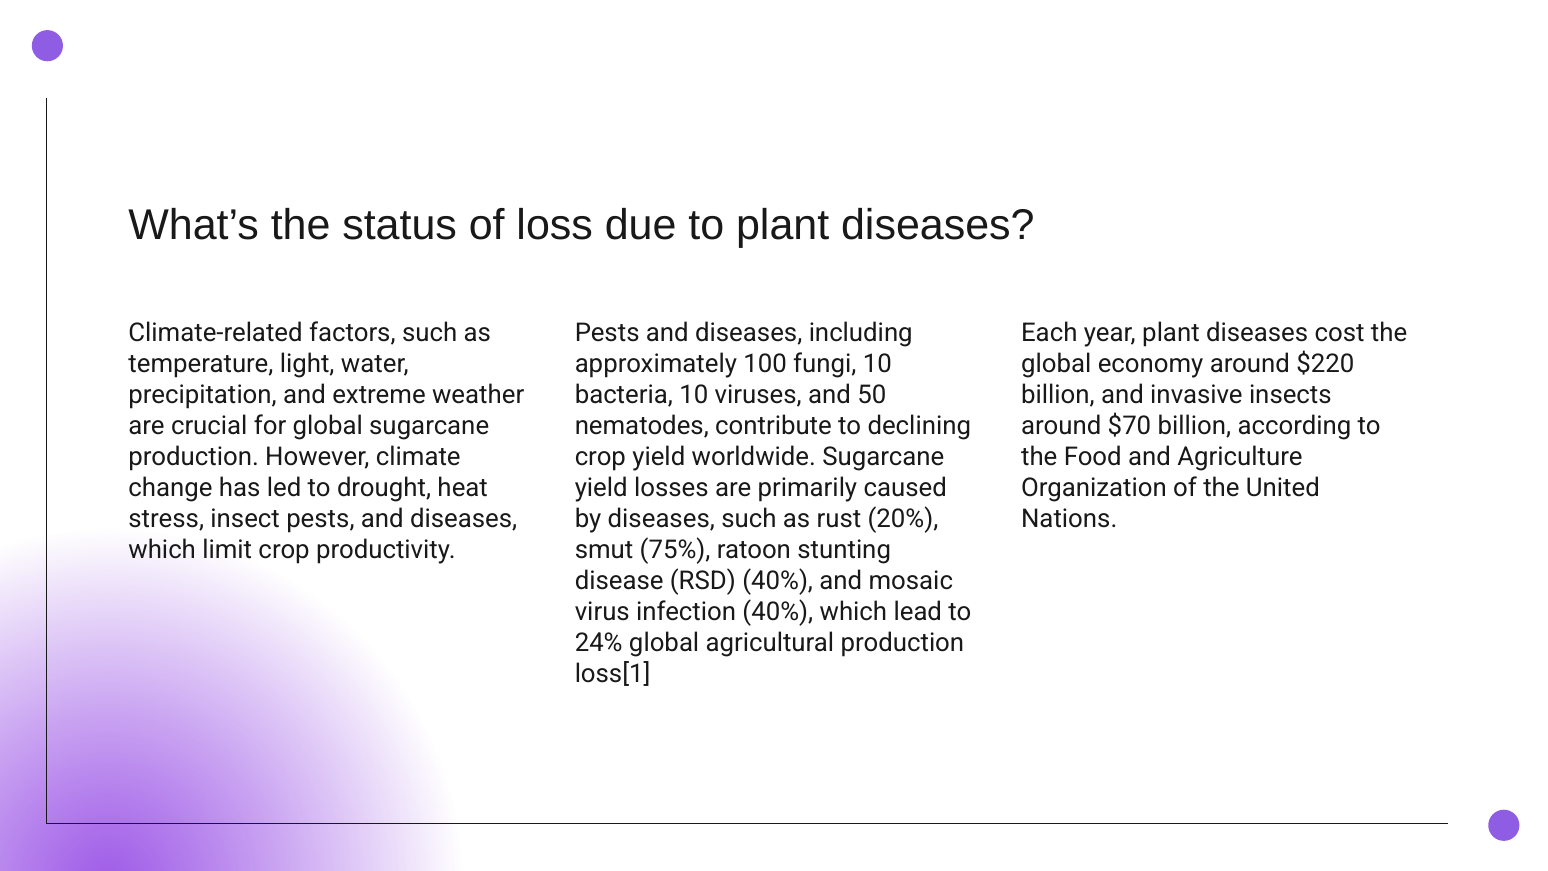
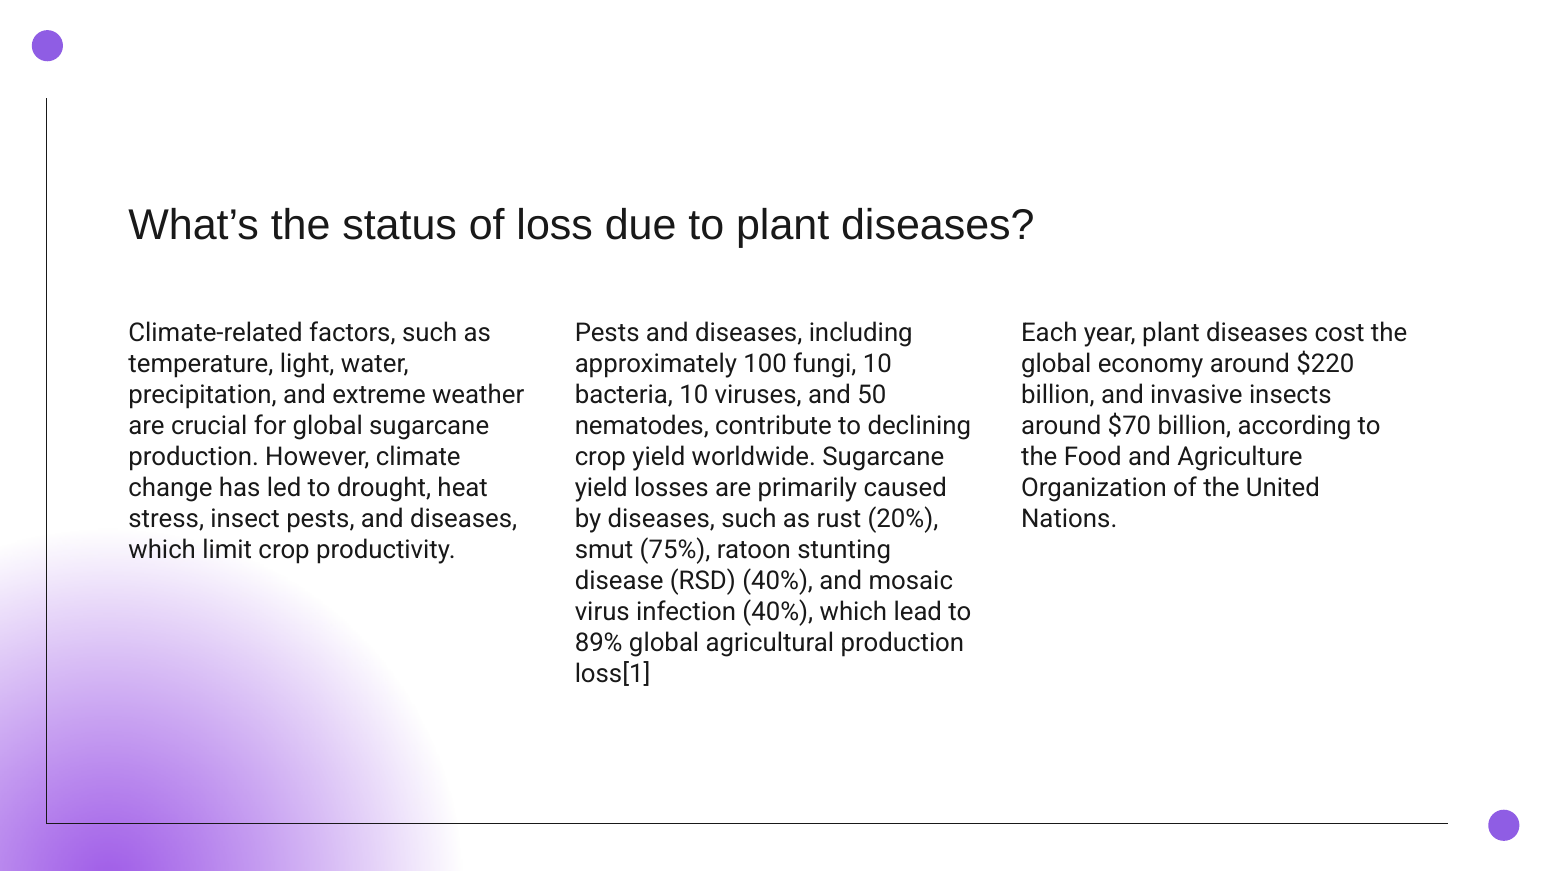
24%: 24% -> 89% (599, 642)
